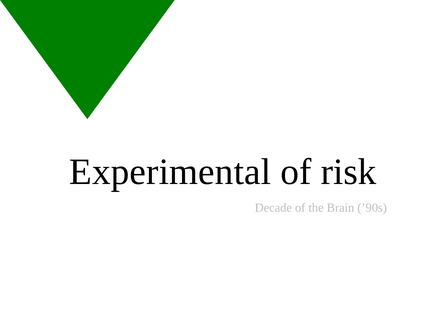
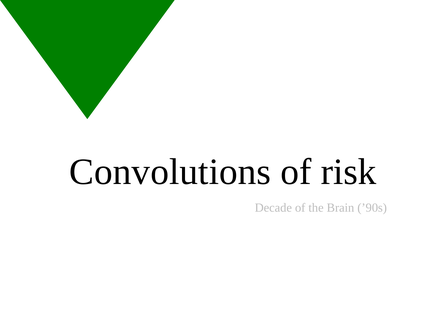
Experimental: Experimental -> Convolutions (170, 172)
